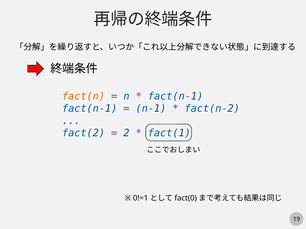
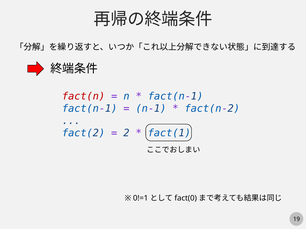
fact(n colour: orange -> red (84, 97)
